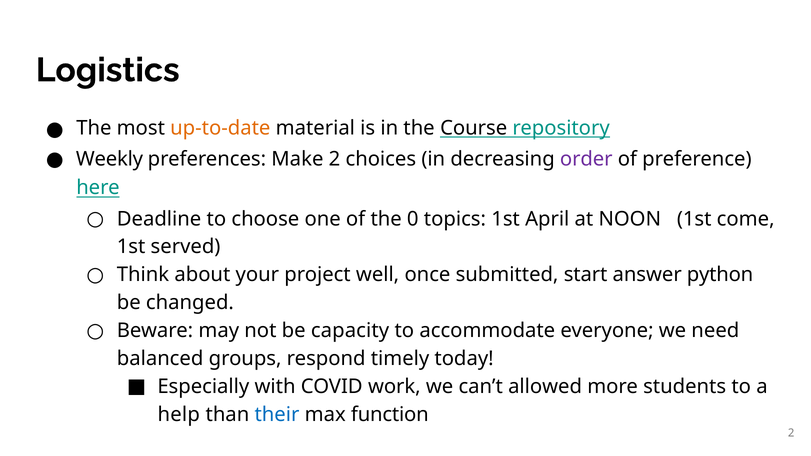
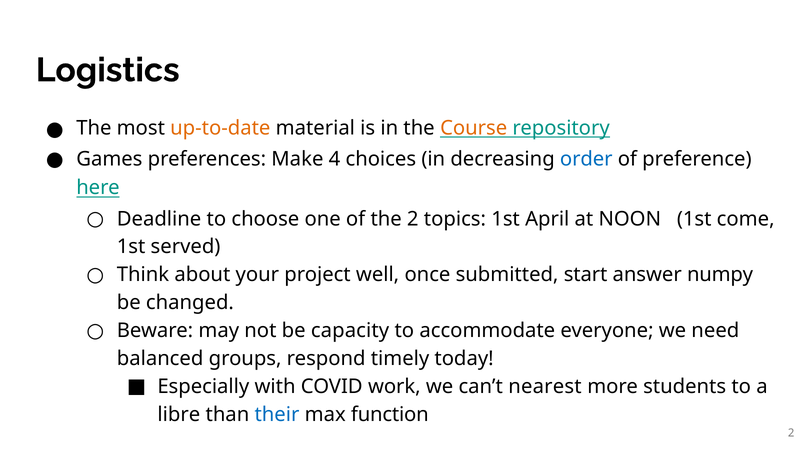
Course colour: black -> orange (474, 128)
Weekly: Weekly -> Games (109, 159)
Make 2: 2 -> 4 (334, 159)
order colour: purple -> blue (586, 159)
the 0: 0 -> 2 (413, 219)
python: python -> numpy (720, 275)
allowed: allowed -> nearest (545, 387)
help: help -> libre (179, 415)
